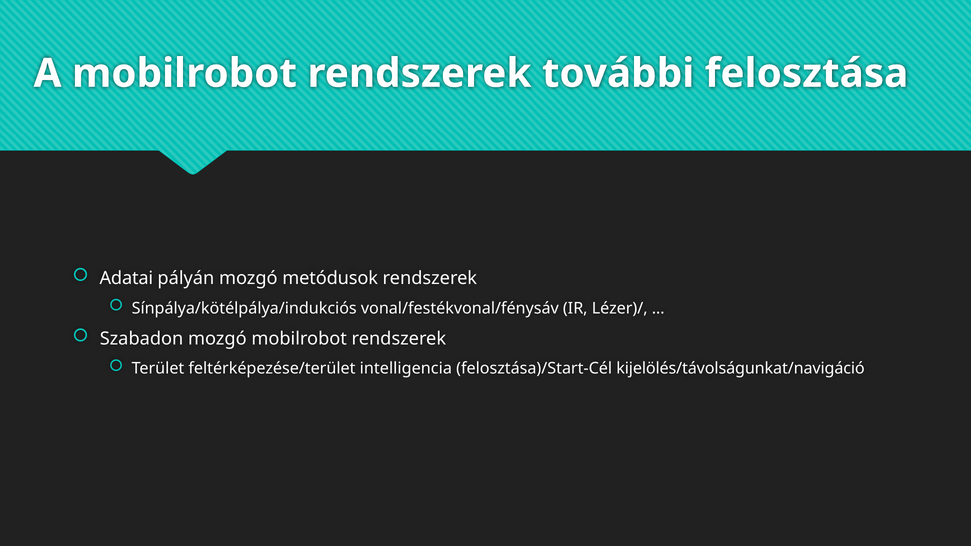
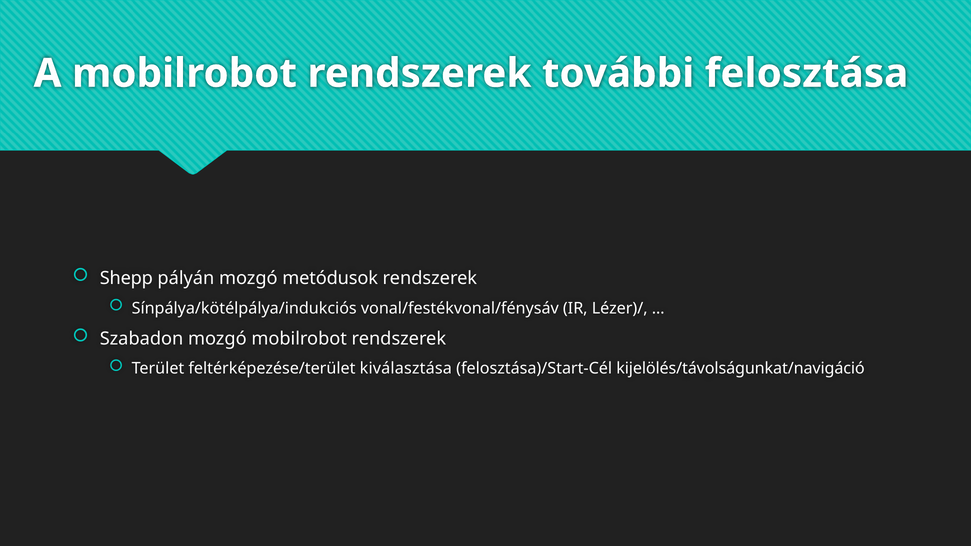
Adatai: Adatai -> Shepp (126, 279)
intelligencia: intelligencia -> kiválasztása (406, 369)
